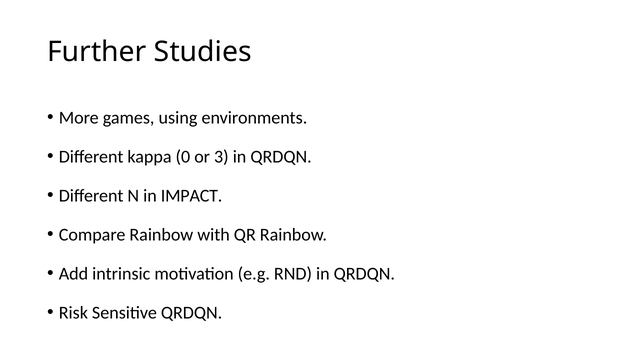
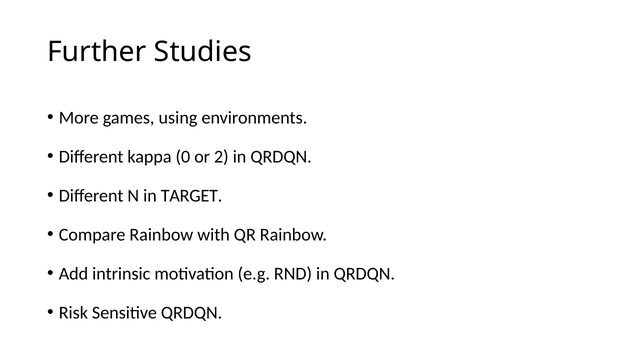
3: 3 -> 2 (221, 157)
IMPACT: IMPACT -> TARGET (192, 196)
